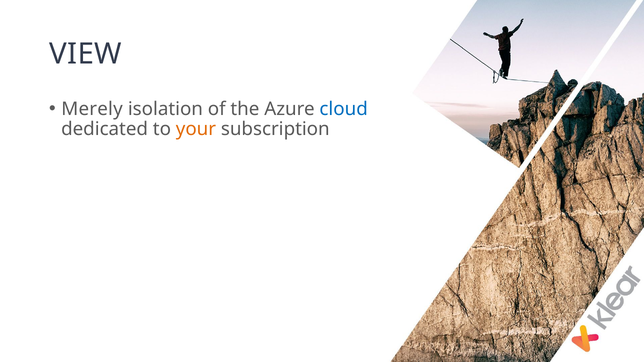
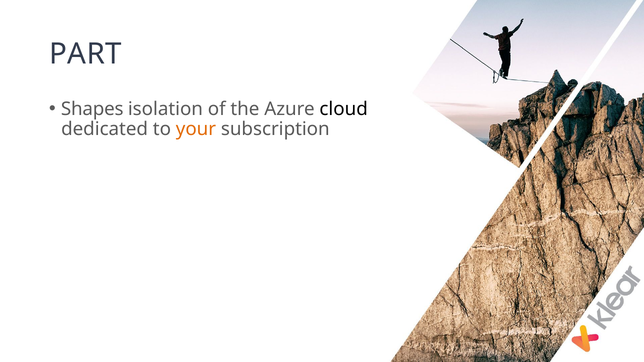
VIEW: VIEW -> PART (85, 54)
Merely: Merely -> Shapes (92, 109)
cloud colour: blue -> black (344, 109)
